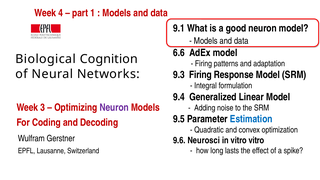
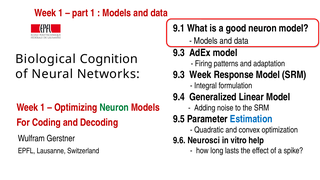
4: 4 -> 1 (61, 13)
6.6: 6.6 -> 9.3 (179, 53)
9.3 Firing: Firing -> Week (200, 75)
3: 3 -> 1 (43, 108)
Neuron colour: purple -> green (114, 108)
vitro vitro: vitro -> help (256, 140)
